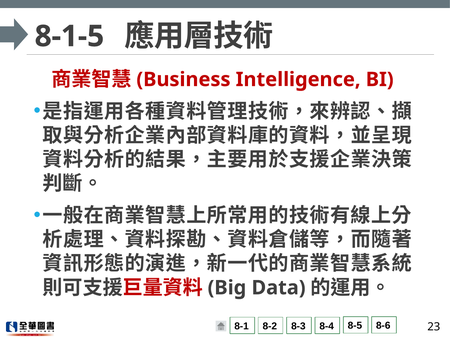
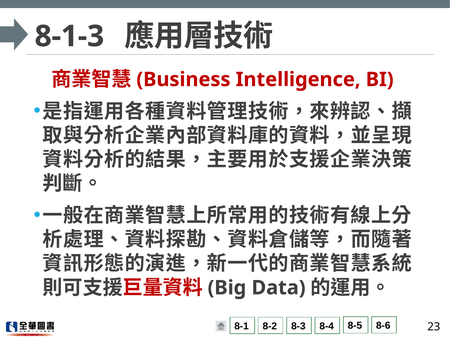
8-1-5: 8-1-5 -> 8-1-3 (69, 36)
